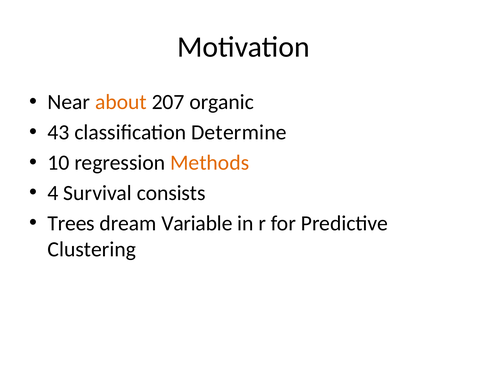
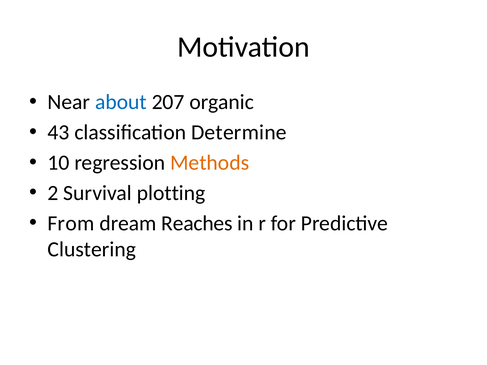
about colour: orange -> blue (121, 102)
4: 4 -> 2 (53, 193)
consists: consists -> plotting (171, 193)
Trees: Trees -> From (71, 223)
Variable: Variable -> Reaches (197, 223)
